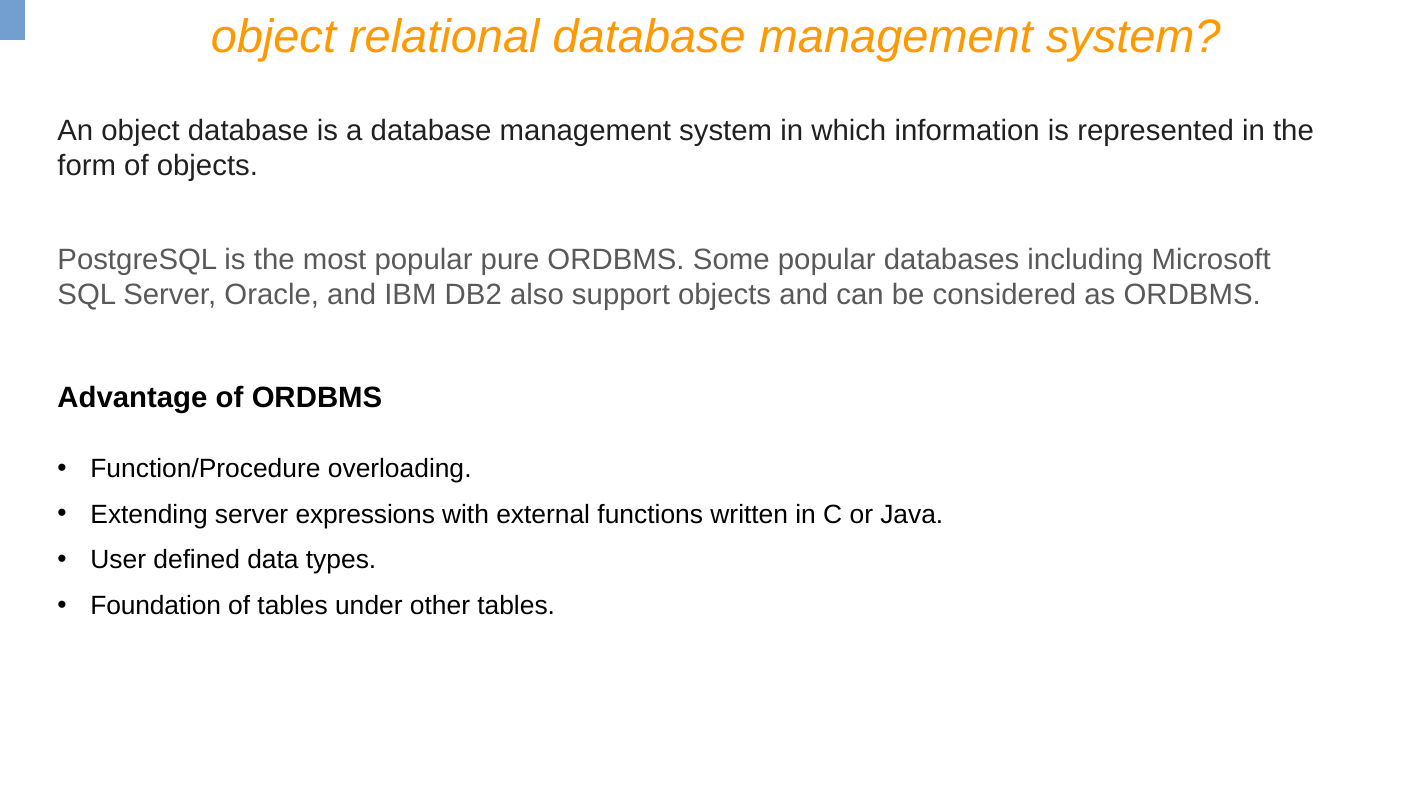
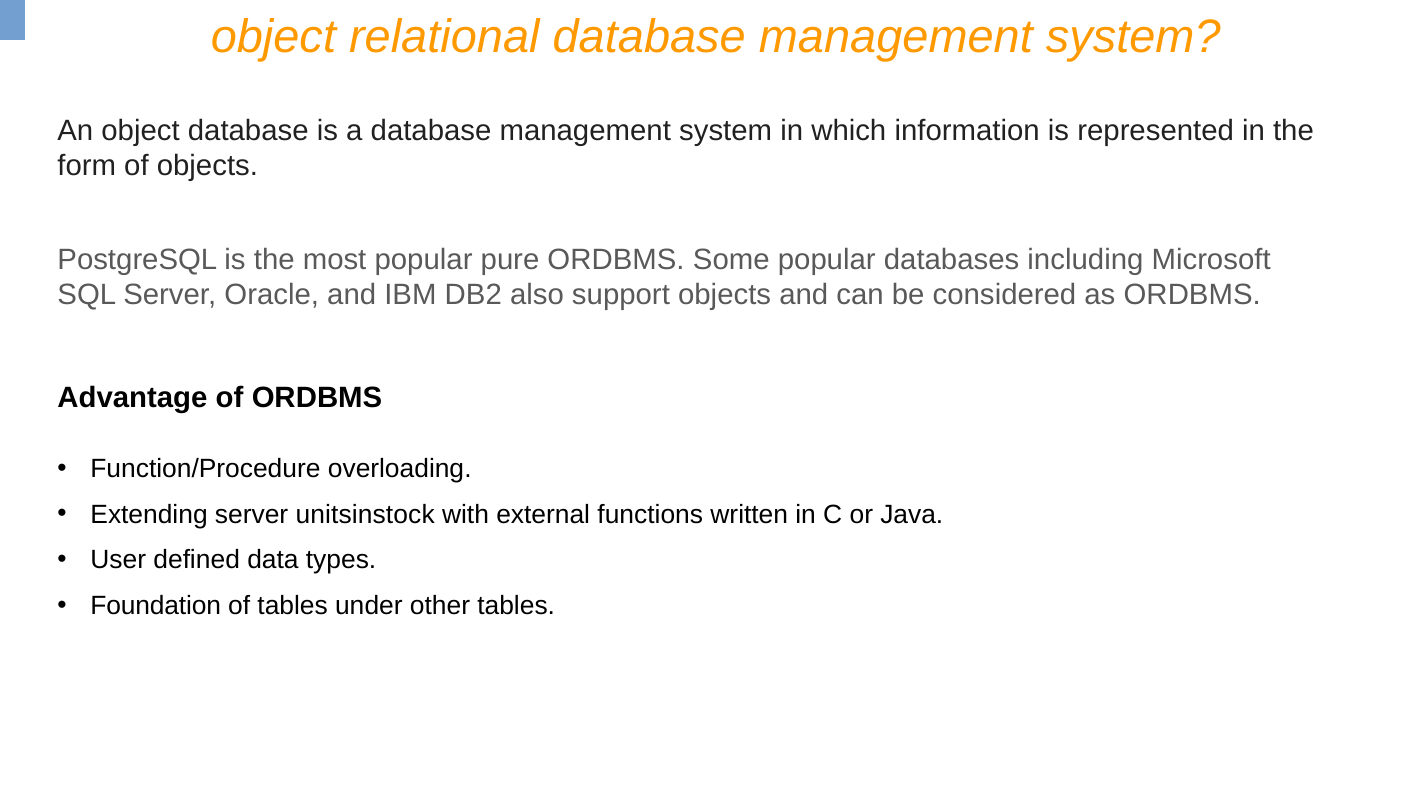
expressions: expressions -> unitsinstock (365, 514)
